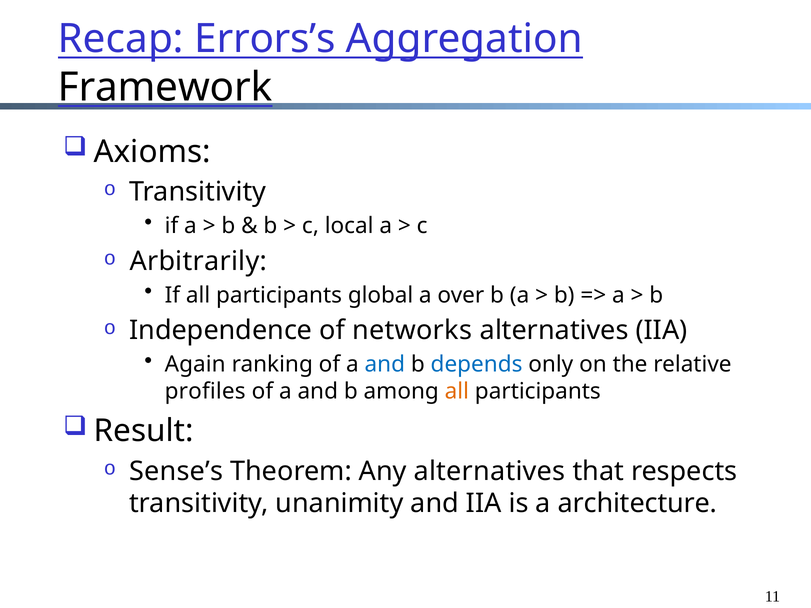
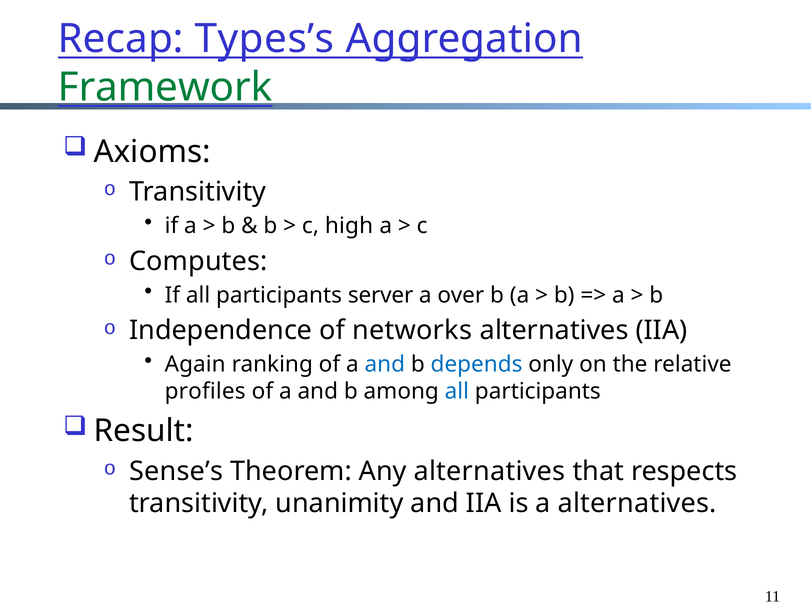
Errors’s: Errors’s -> Types’s (265, 39)
Framework colour: black -> green (165, 88)
local: local -> high (349, 226)
Arbitrarily: Arbitrarily -> Computes (198, 261)
global: global -> server (381, 295)
all colour: orange -> blue (457, 392)
a architecture: architecture -> alternatives (637, 504)
